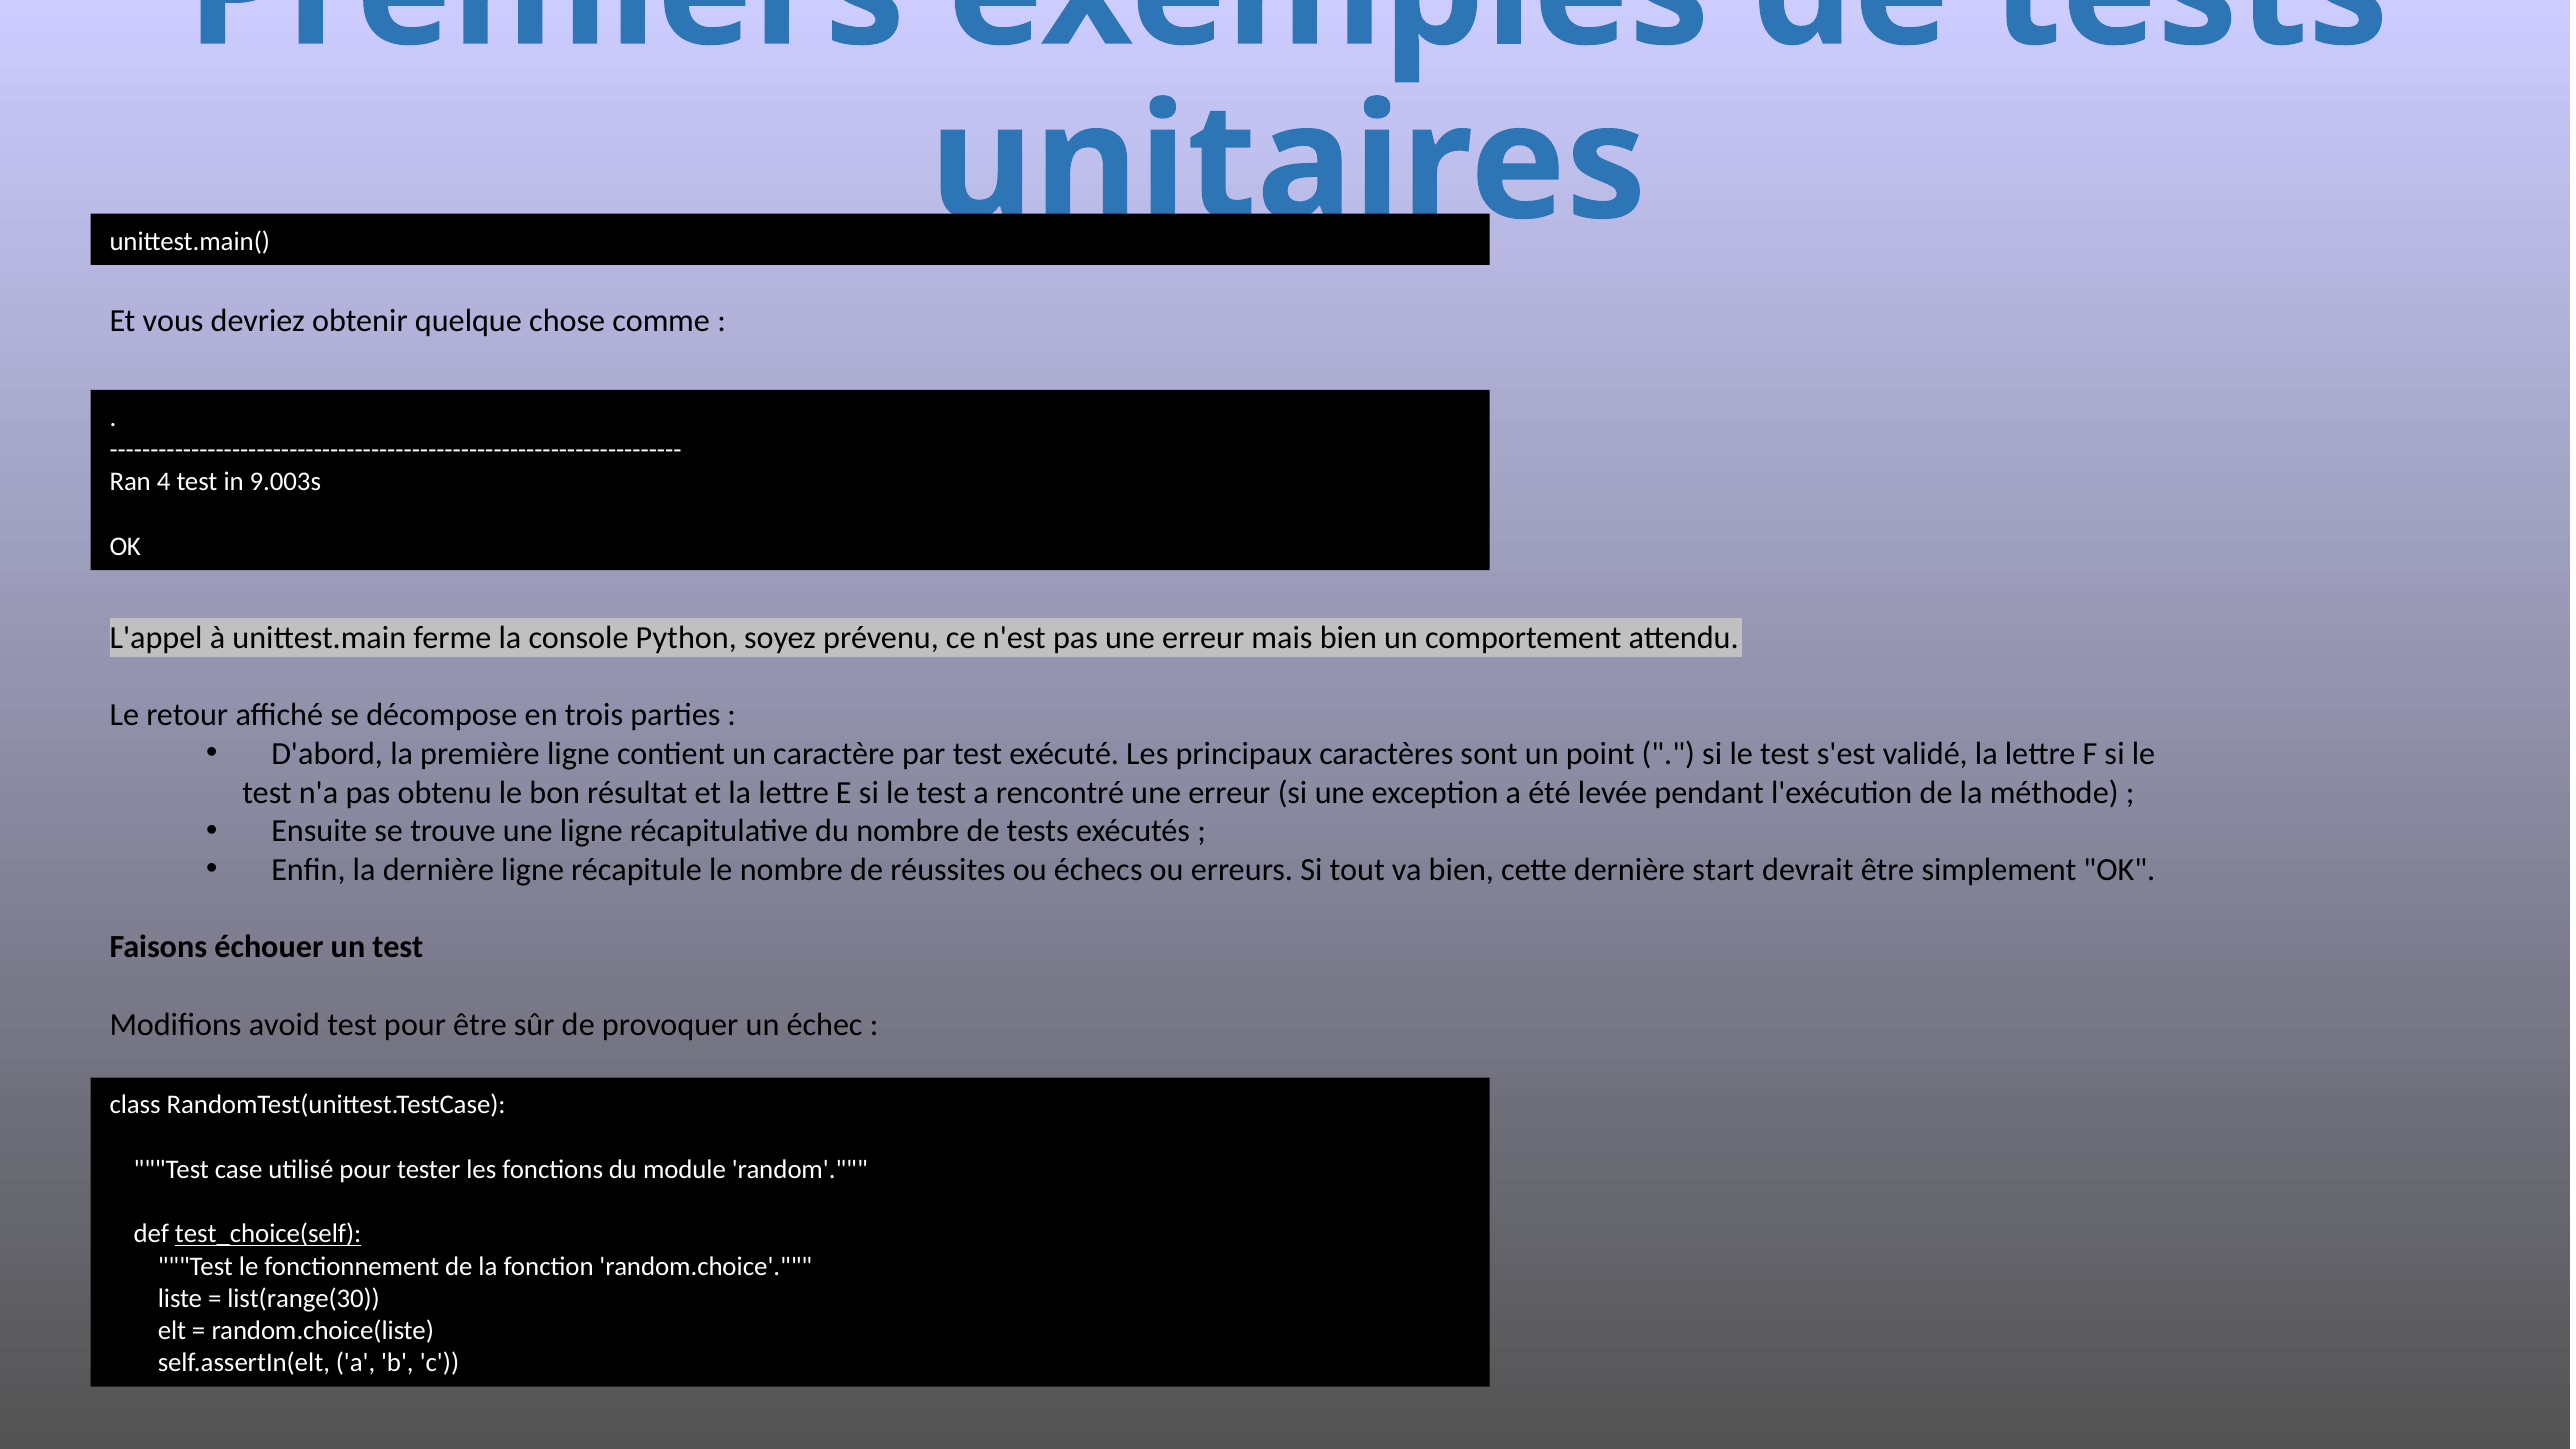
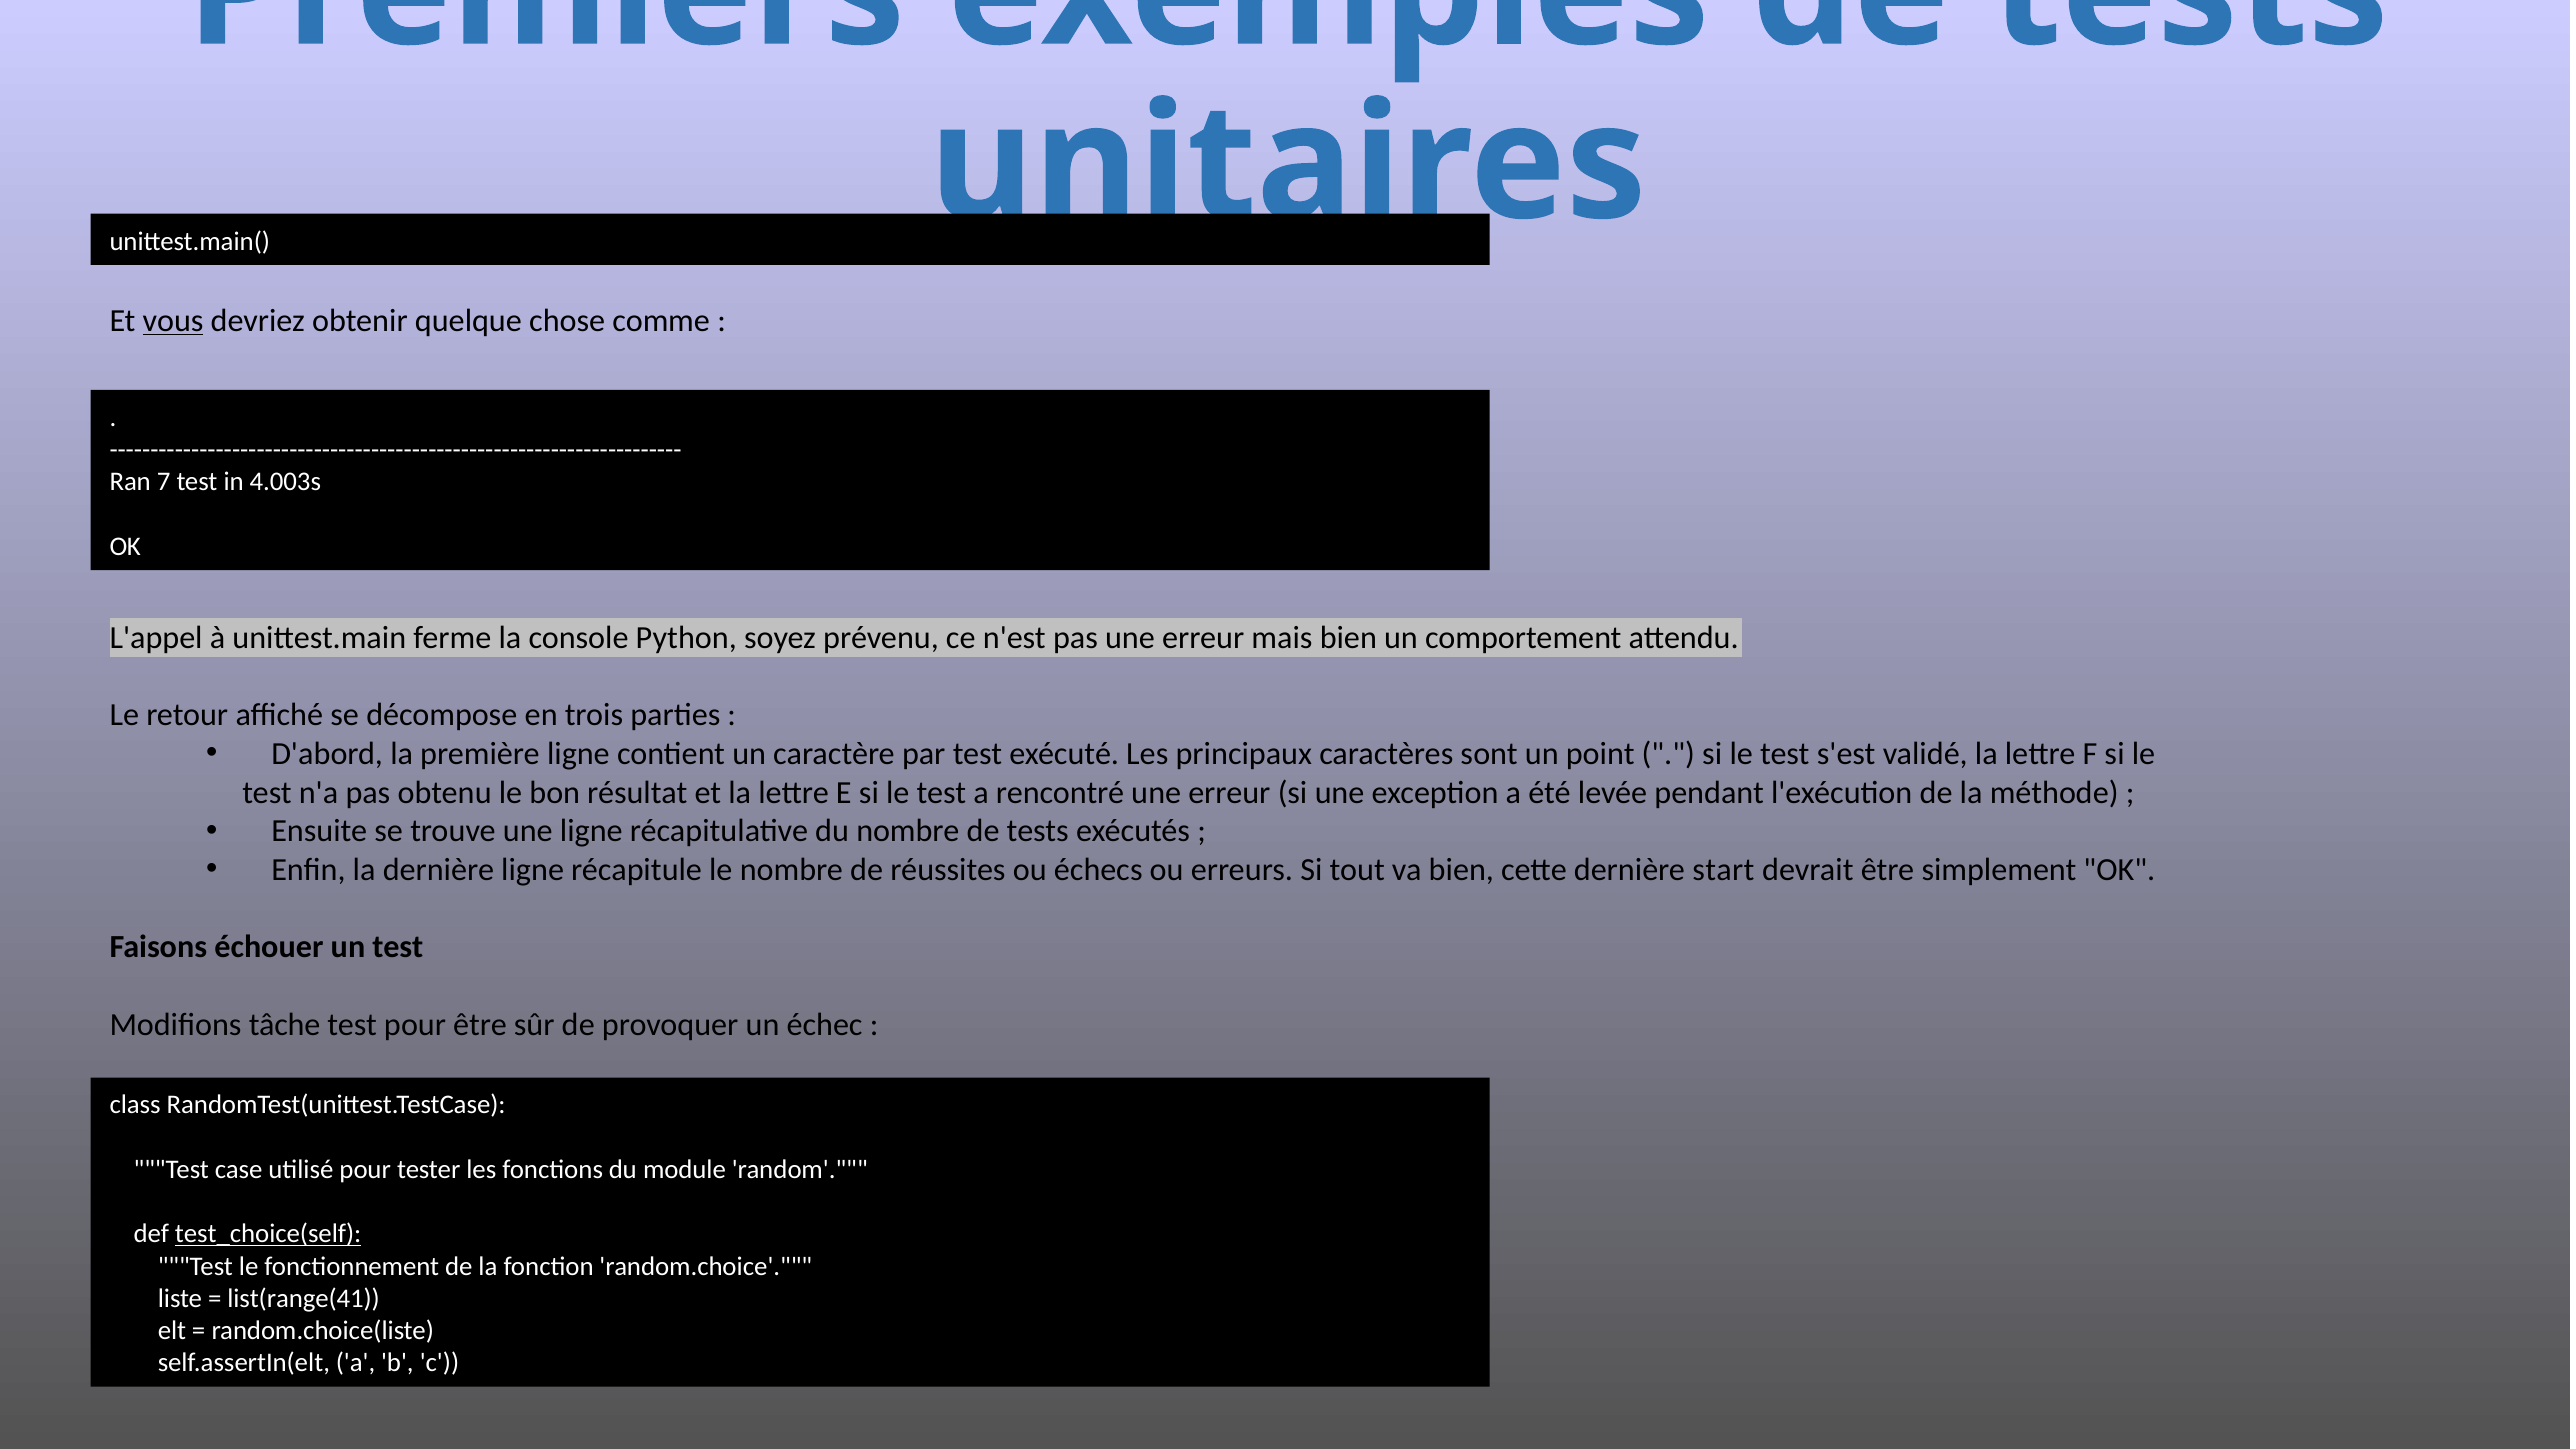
vous underline: none -> present (173, 321)
4: 4 -> 7 (164, 482)
9.003s: 9.003s -> 4.003s (285, 482)
avoid: avoid -> tâche (285, 1024)
list(range(30: list(range(30 -> list(range(41 (304, 1298)
